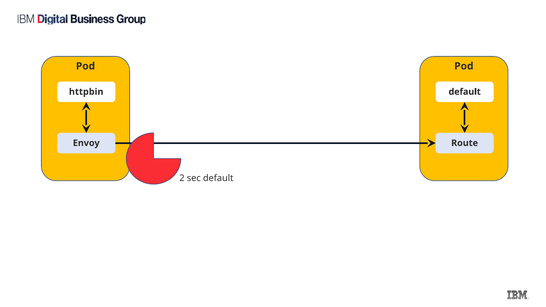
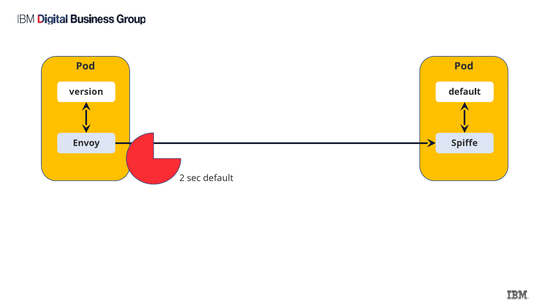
httpbin: httpbin -> version (86, 92)
Route: Route -> Spiffe (465, 143)
